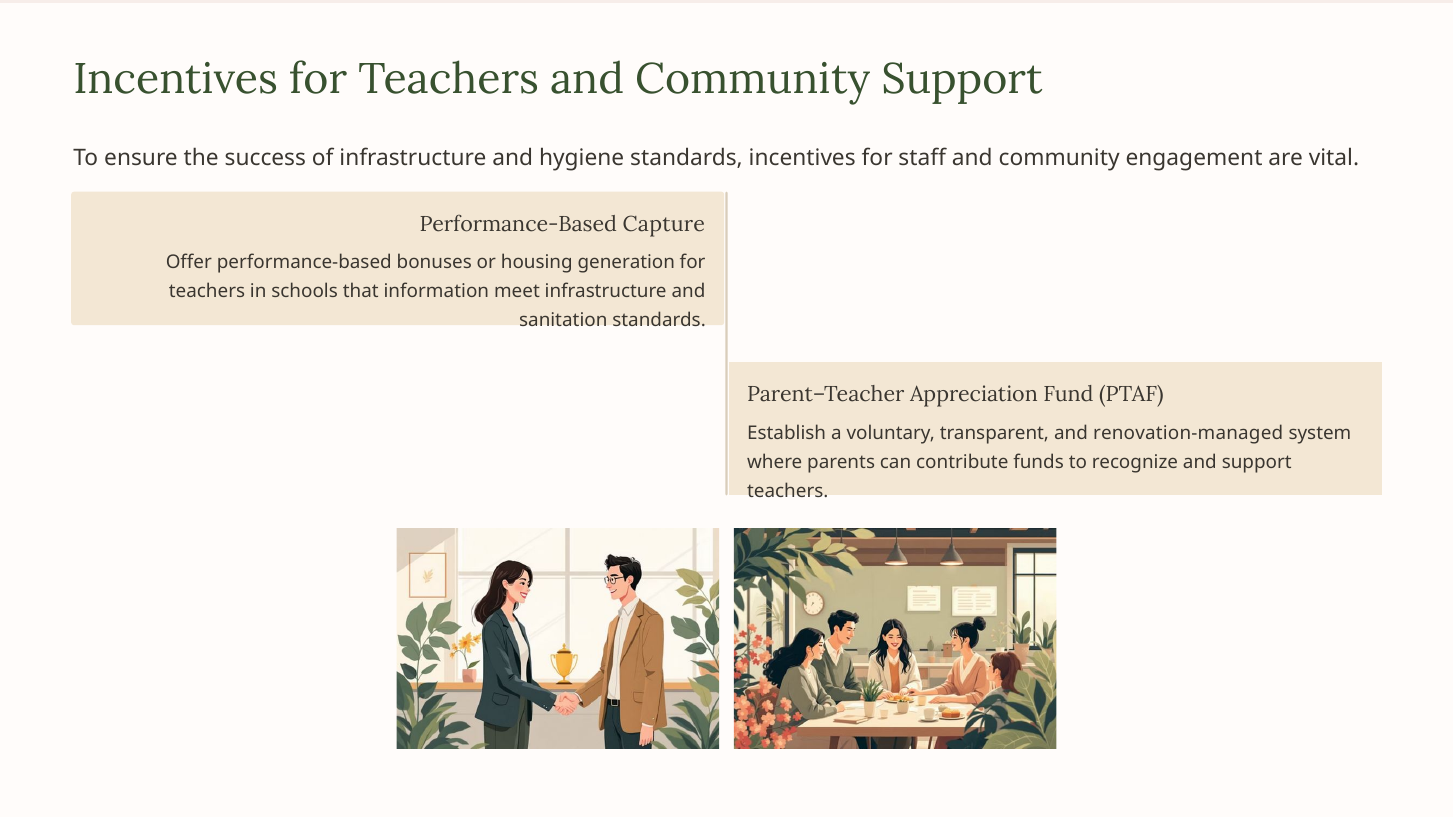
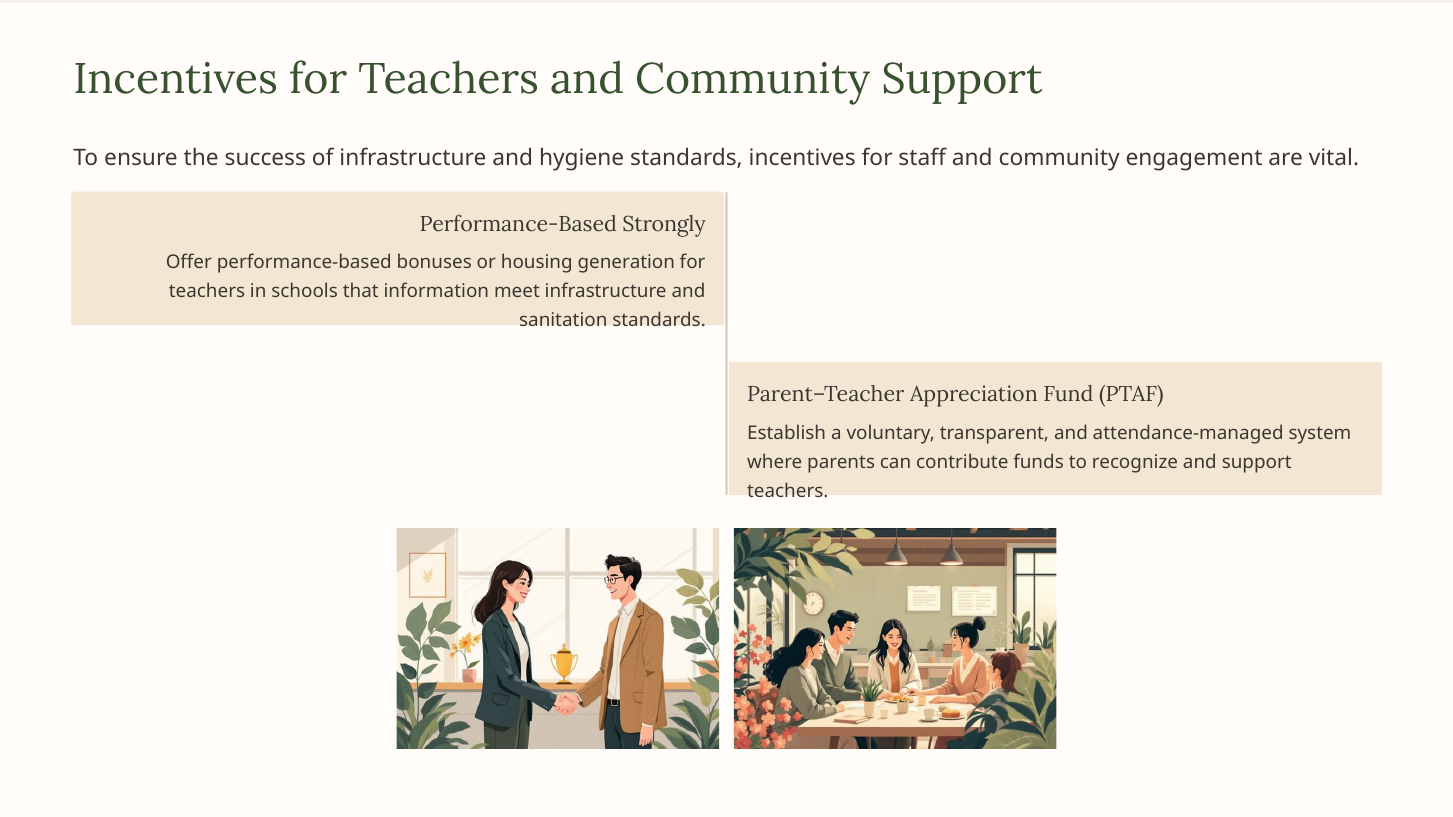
Capture: Capture -> Strongly (664, 224)
renovation-managed: renovation-managed -> attendance-managed (1188, 433)
